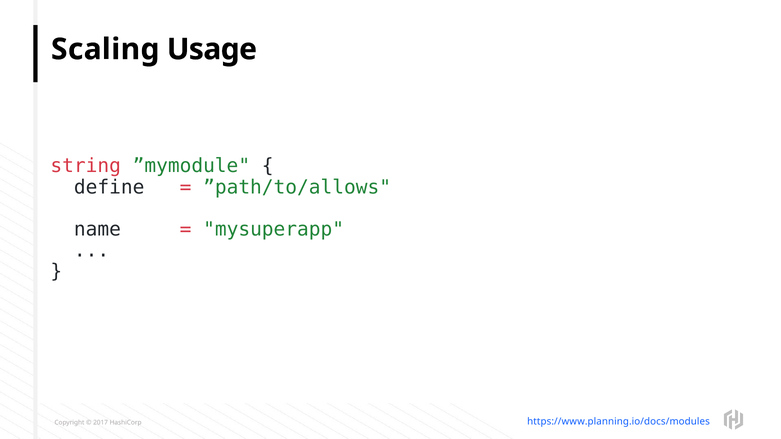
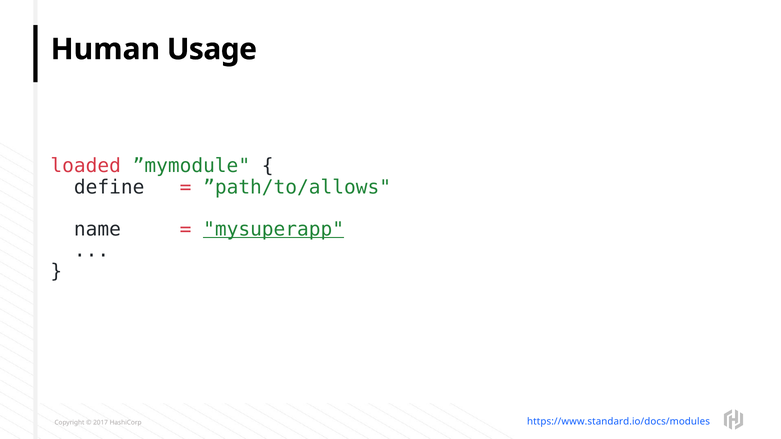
Scaling: Scaling -> Human (105, 49)
string: string -> loaded (86, 166)
mysuperapp underline: none -> present (274, 229)
https://www.planning.io/docs/modules: https://www.planning.io/docs/modules -> https://www.standard.io/docs/modules (619, 422)
